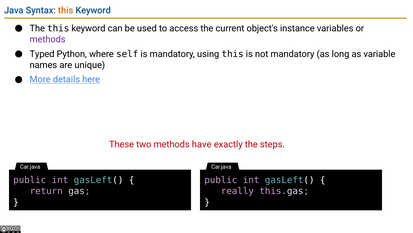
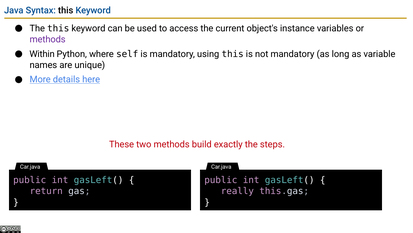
this colour: orange -> black (66, 10)
Typed: Typed -> Within (42, 54)
have: have -> build (202, 144)
